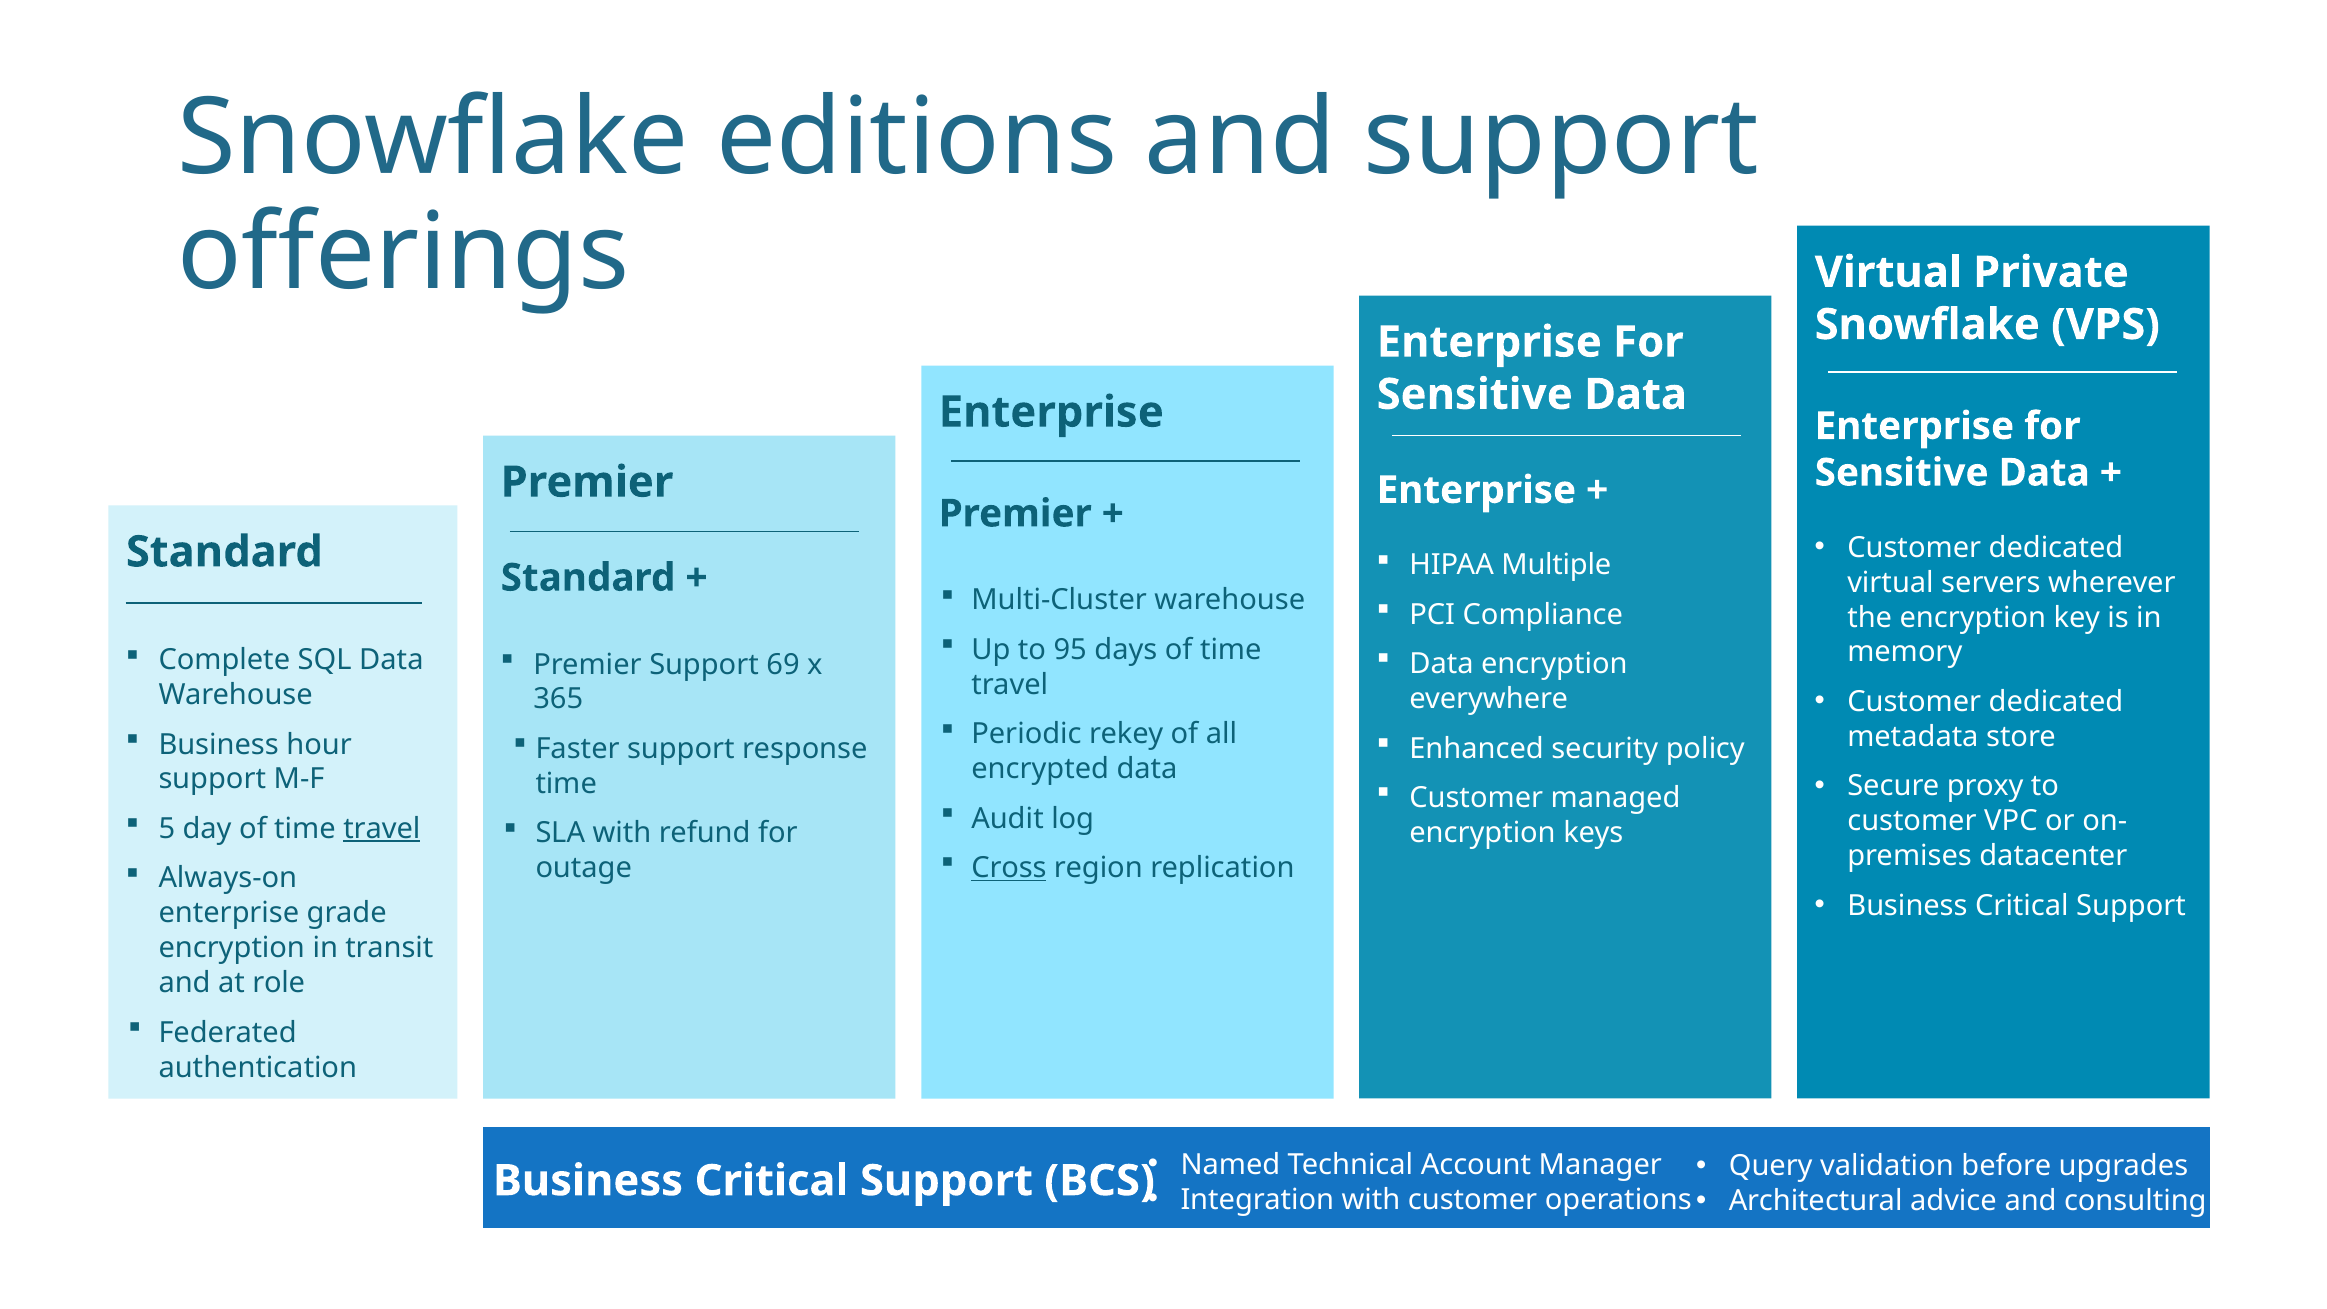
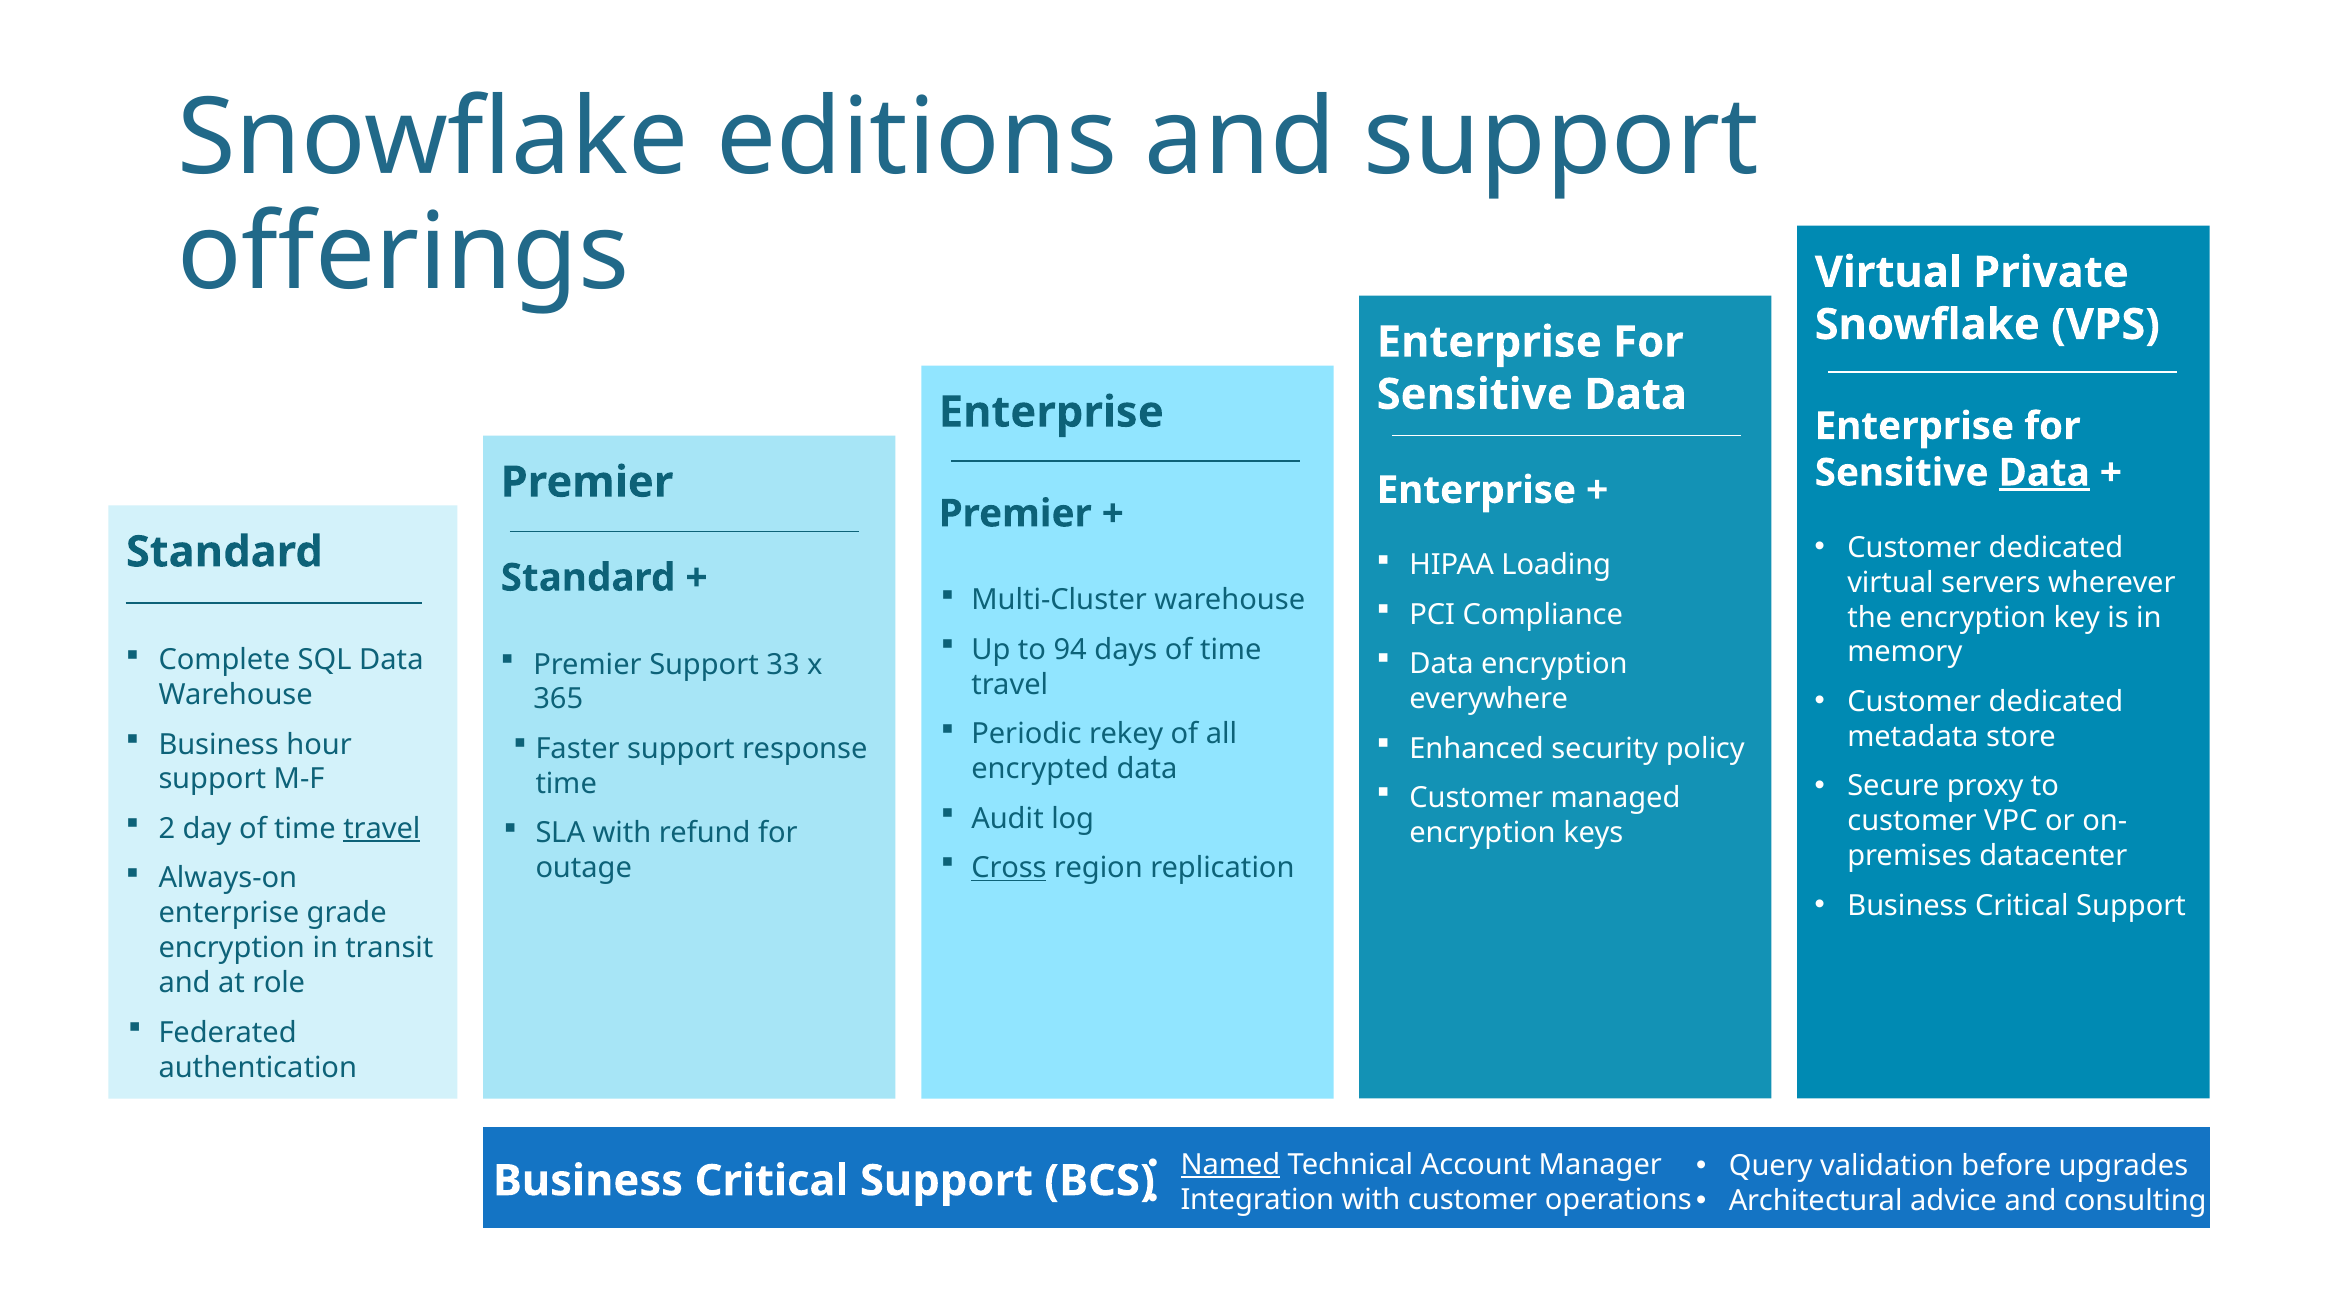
Data underline: none -> present (2044, 473)
Multiple: Multiple -> Loading (1556, 565)
95: 95 -> 94 (1070, 650)
69: 69 -> 33 (783, 664)
5: 5 -> 2 (167, 829)
Named underline: none -> present (1230, 1165)
